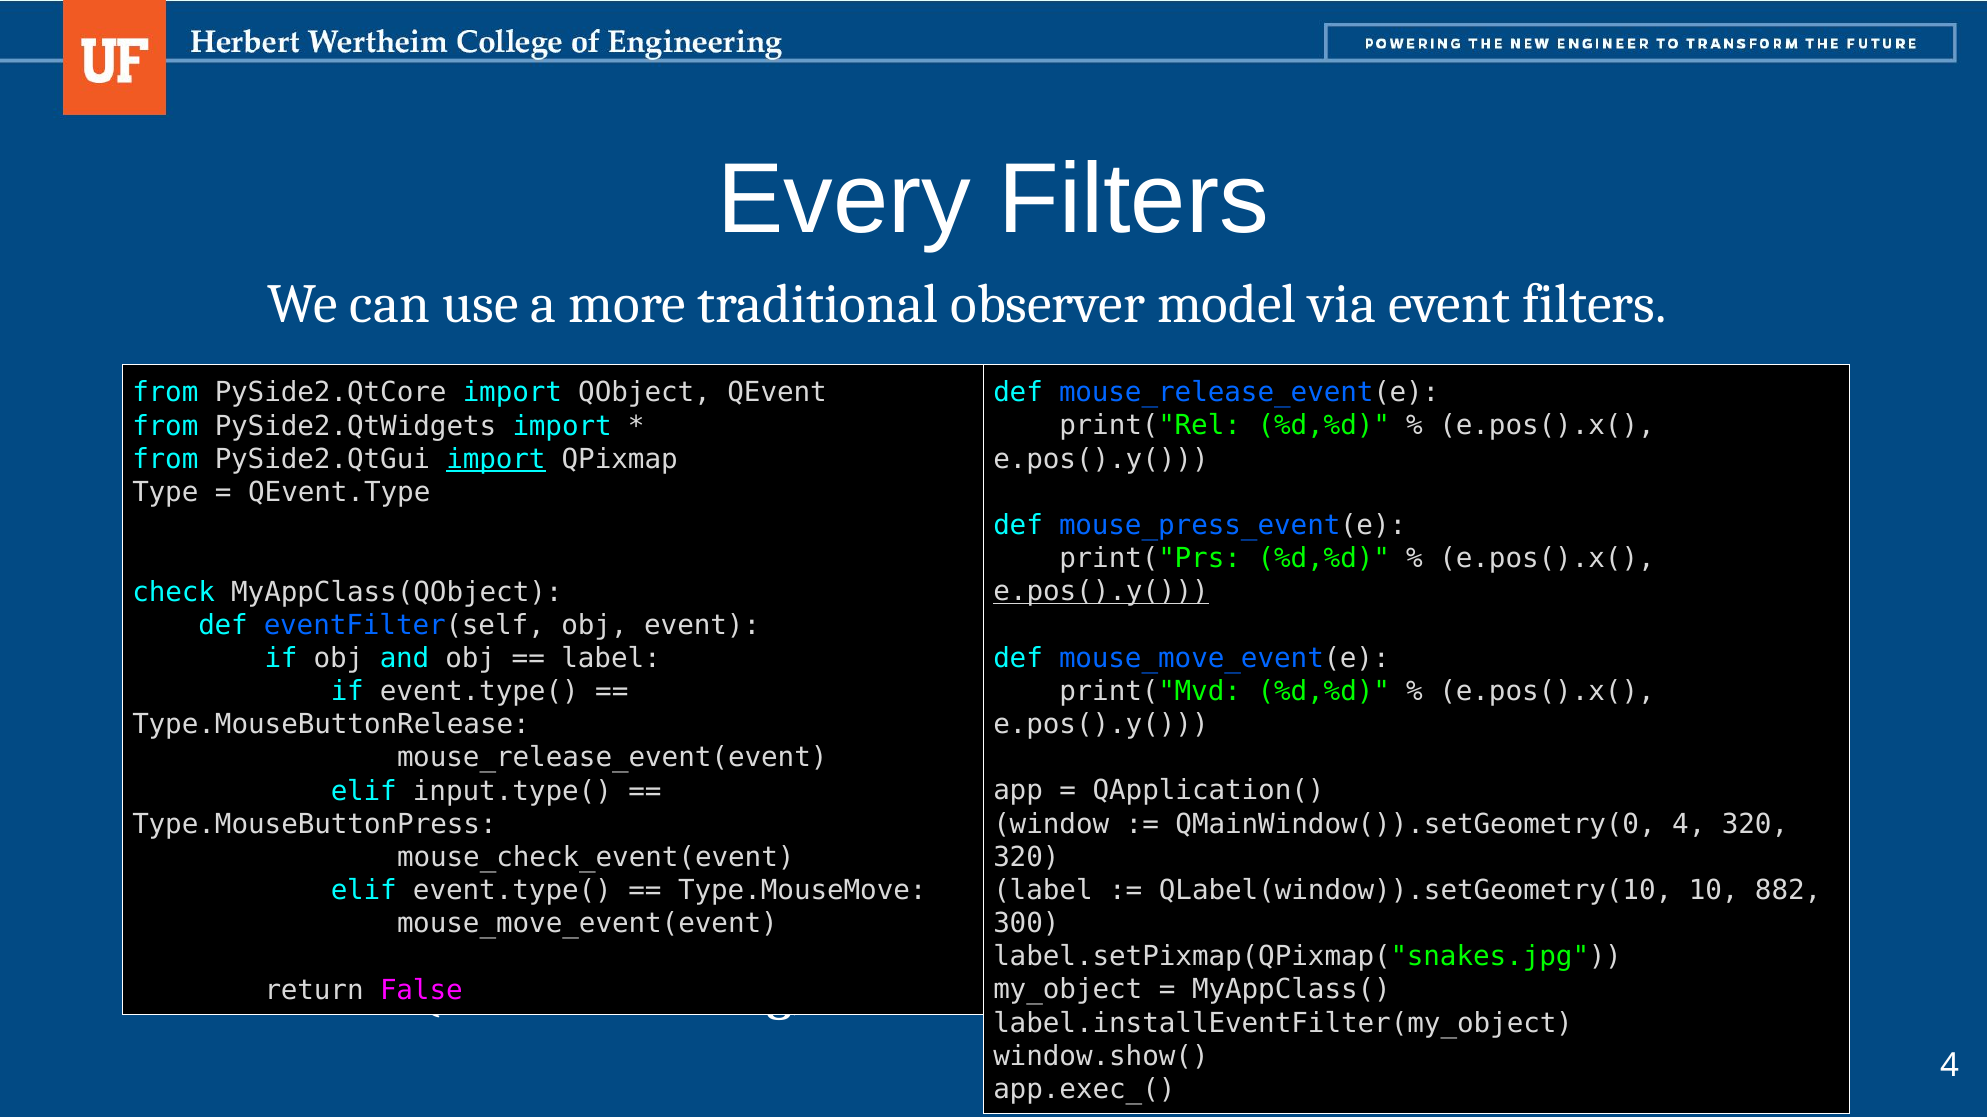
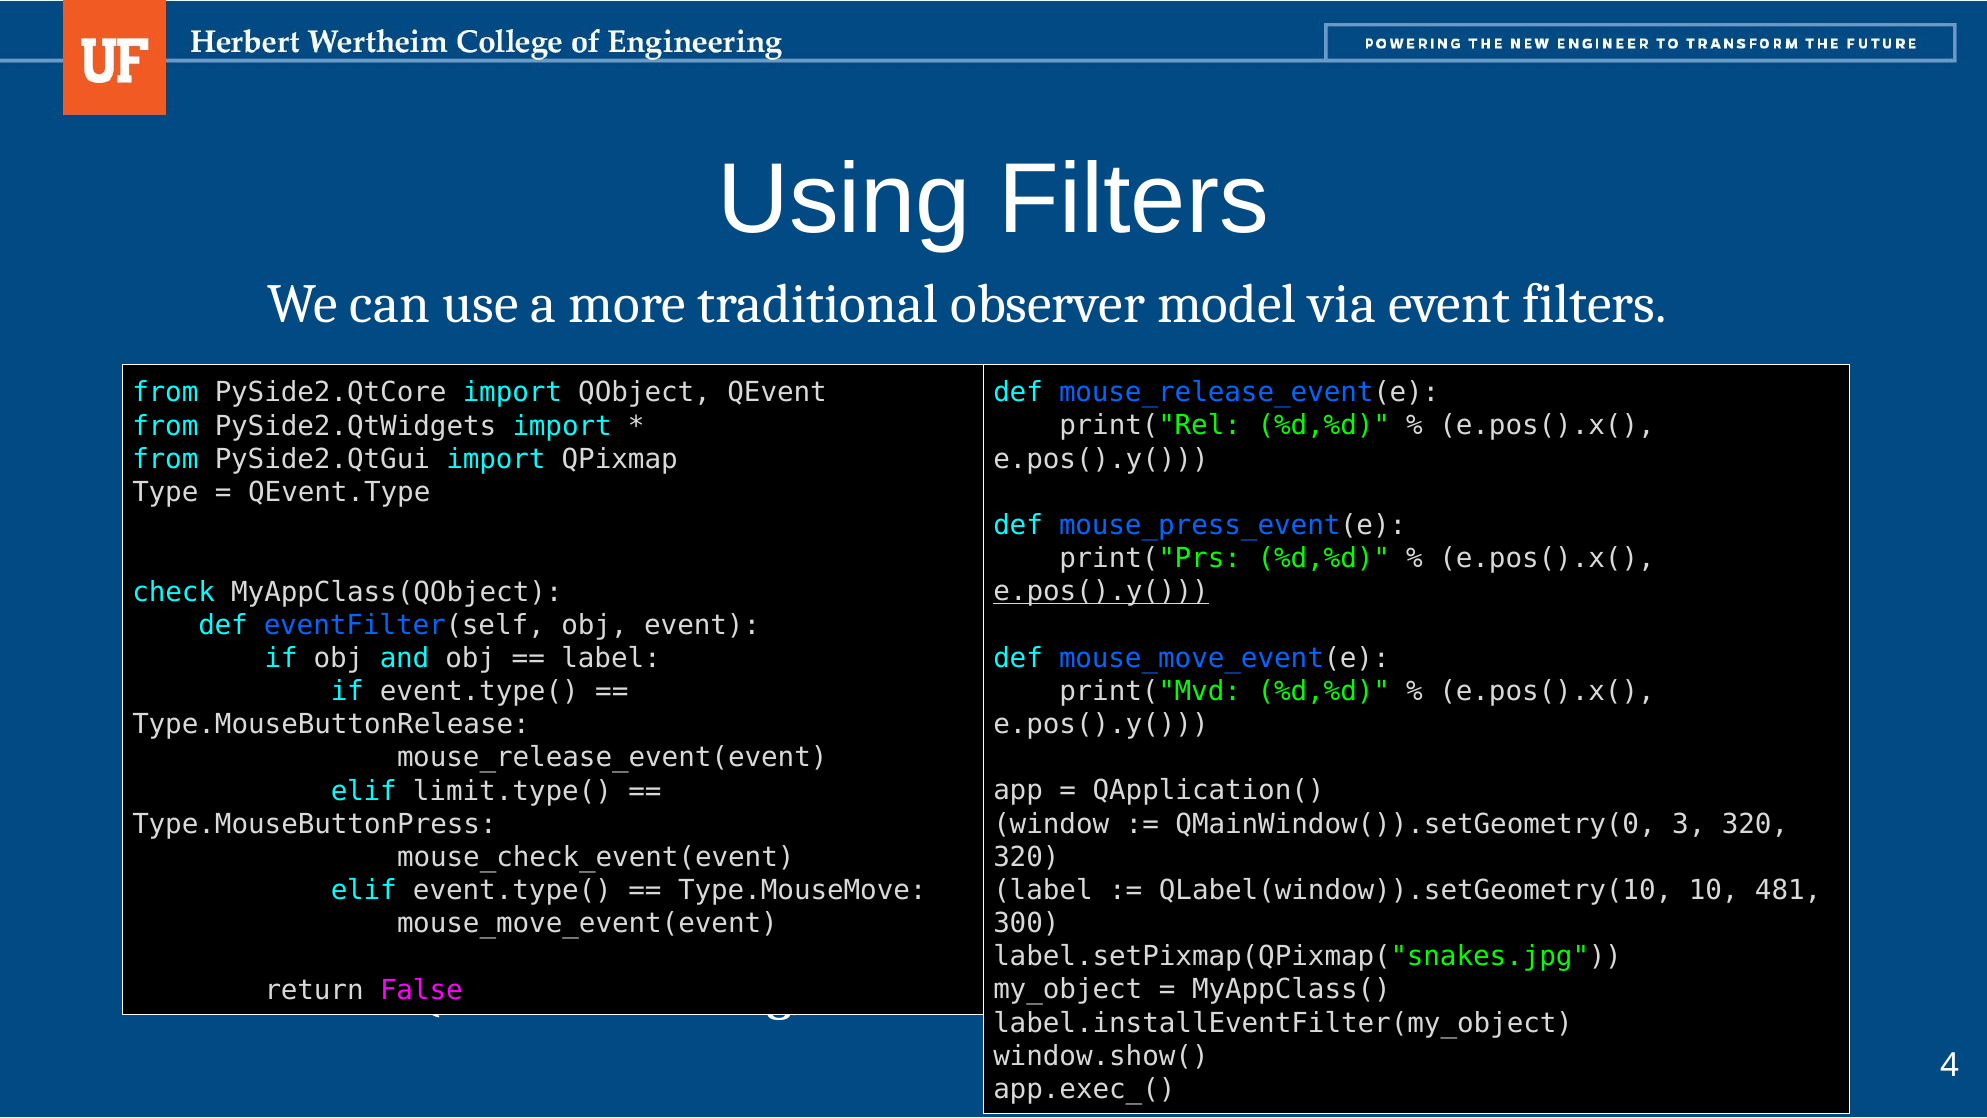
Every: Every -> Using (844, 200)
import underline: present -> none (496, 459)
input.type(: input.type( -> limit.type( (512, 791)
QMainWindow()).setGeometry(0 4: 4 -> 3 (1689, 824)
882: 882 -> 481 (1788, 890)
